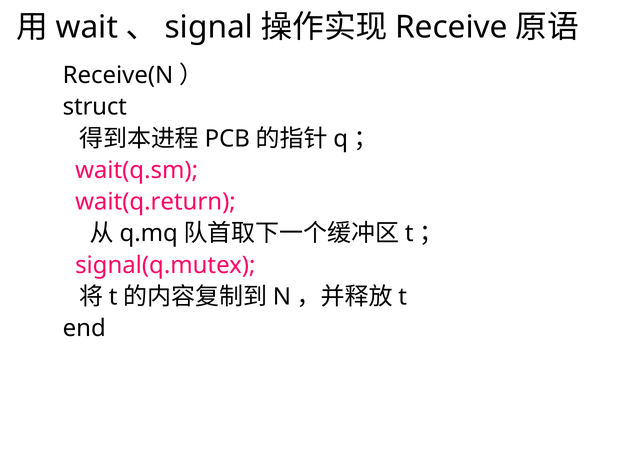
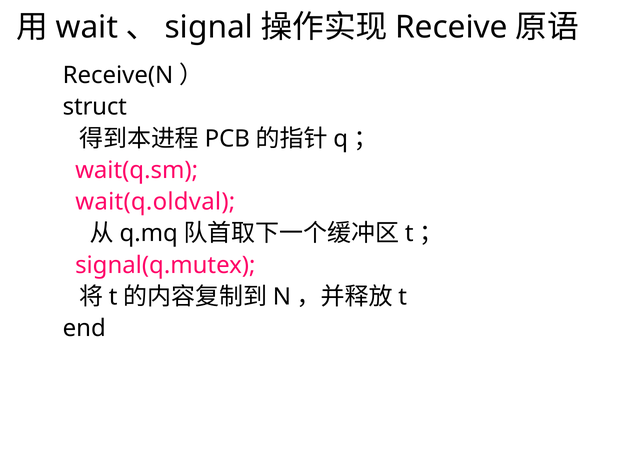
wait(q.return: wait(q.return -> wait(q.oldval (155, 202)
